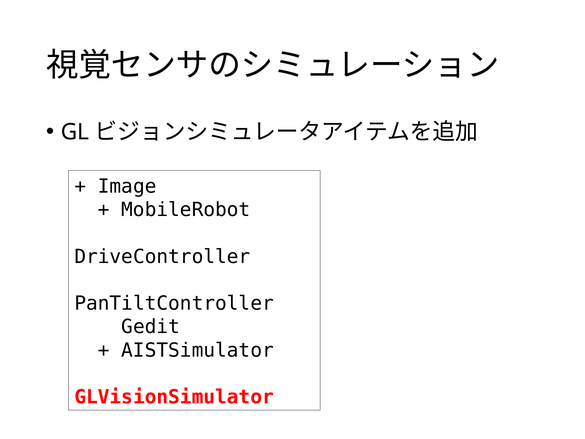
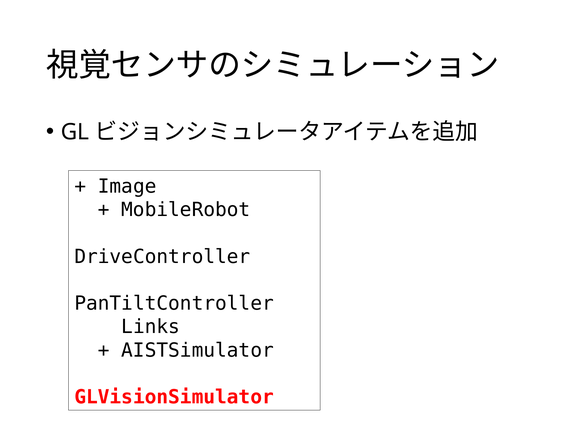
Gedit: Gedit -> Links (151, 327)
